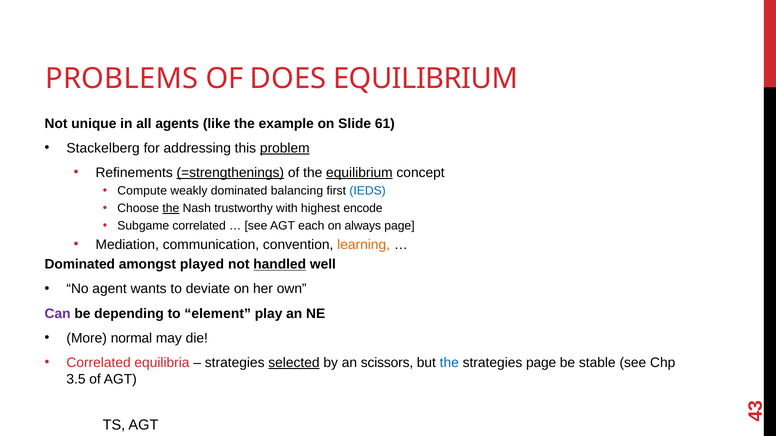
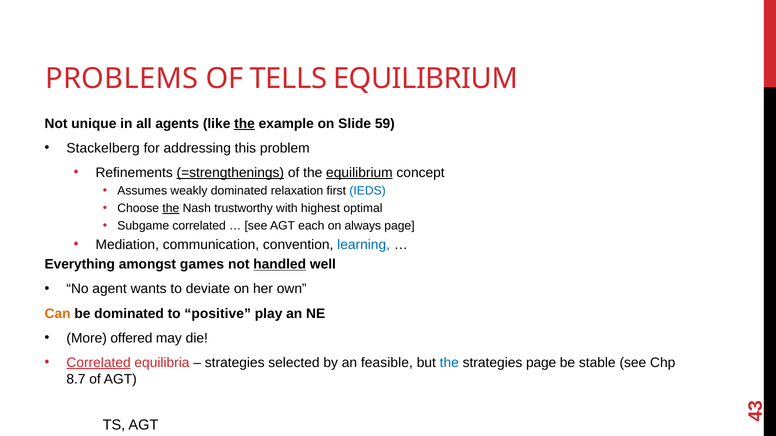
DOES: DOES -> TELLS (288, 79)
the underline: none -> present (245, 124)
61: 61 -> 59 (385, 124)
problem underline: present -> none (285, 148)
Compute: Compute -> Assumes (142, 191)
balancing: balancing -> relaxation (297, 191)
encode: encode -> optimal (363, 209)
learning colour: orange -> blue (364, 245)
Dominated: Dominated -> Everything (80, 265)
played: played -> games (202, 265)
Can colour: purple -> orange (58, 314)
be depending: depending -> dominated (129, 314)
element: element -> positive (218, 314)
normal: normal -> offered (131, 338)
Correlated underline: none -> present (99, 363)
selected underline: present -> none (294, 363)
scissors: scissors -> feasible (387, 363)
3.5: 3.5 -> 8.7 (76, 380)
